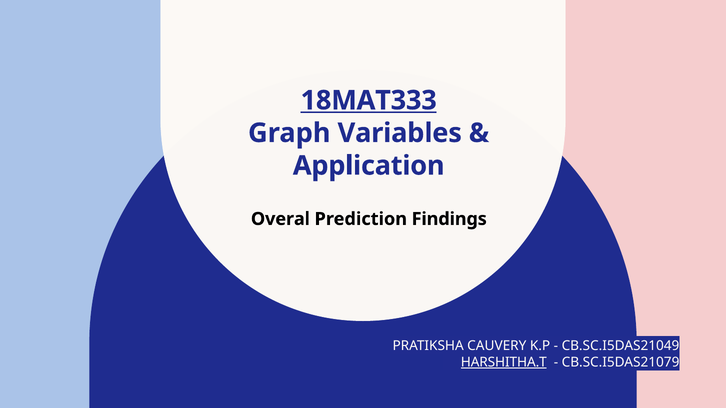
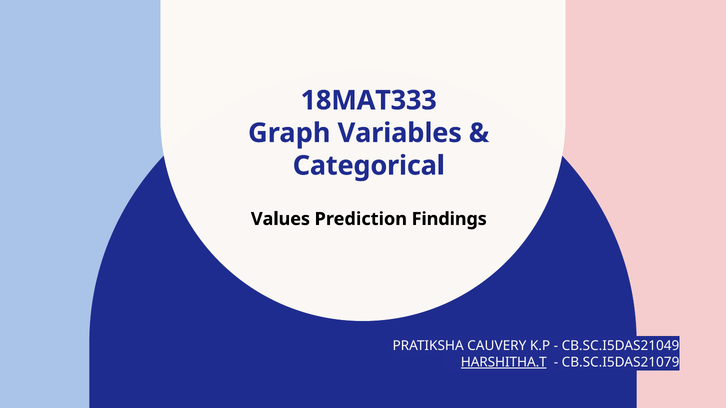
18MAT333 underline: present -> none (369, 100)
Application: Application -> Categorical (369, 166)
Overal: Overal -> Values (280, 219)
